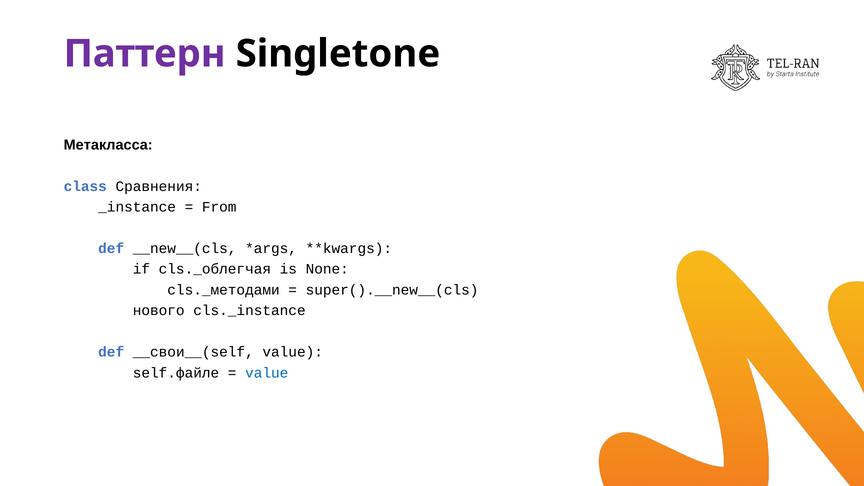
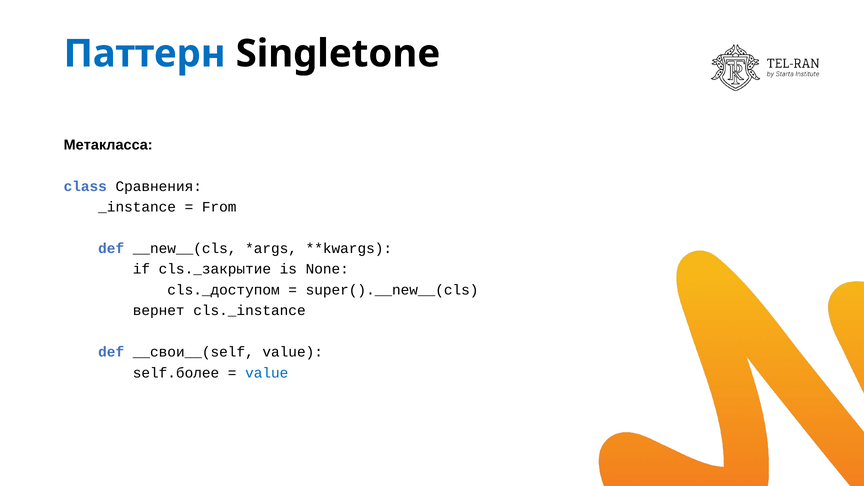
Паттерн colour: purple -> blue (145, 54)
cls._облегчая: cls._облегчая -> cls._закрытие (215, 269)
cls._методами: cls._методами -> cls._доступом (224, 290)
нового: нового -> вернет (159, 311)
self.файле: self.файле -> self.более (176, 373)
